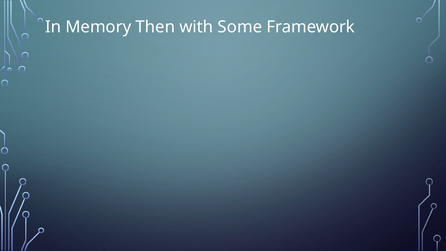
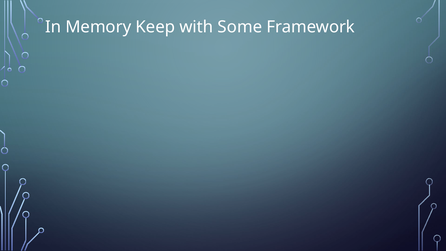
Then: Then -> Keep (155, 27)
